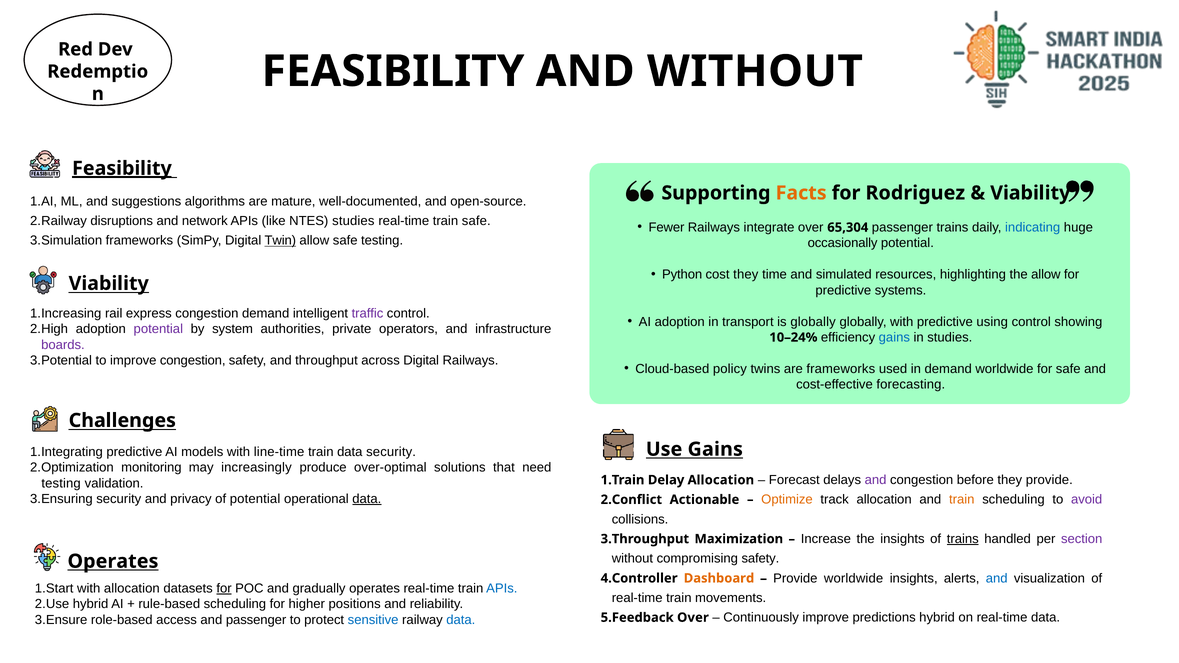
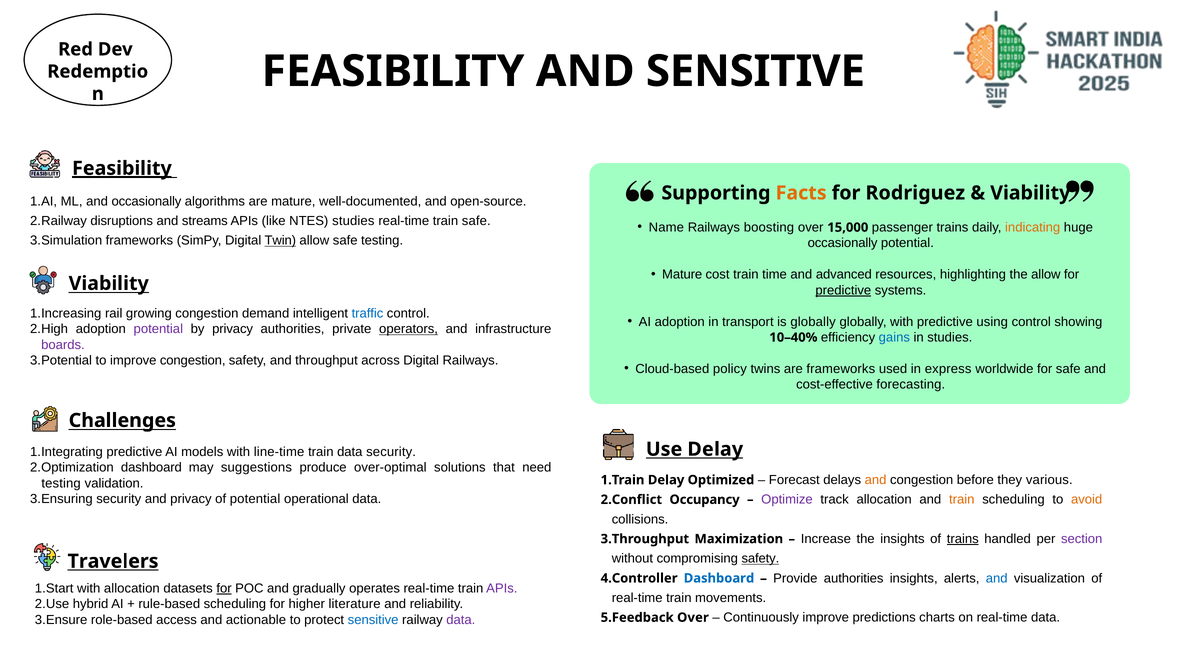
AND WITHOUT: WITHOUT -> SENSITIVE (755, 71)
and suggestions: suggestions -> occasionally (146, 201)
network: network -> streams (205, 221)
Fewer: Fewer -> Name (666, 228)
integrate: integrate -> boosting (769, 228)
65,304: 65,304 -> 15,000 (848, 228)
indicating colour: blue -> orange (1033, 228)
Python: Python -> Mature (682, 275)
cost they: they -> train (746, 275)
simulated: simulated -> advanced (844, 275)
predictive underline: none -> present (843, 290)
express: express -> growing (149, 313)
traffic colour: purple -> blue (368, 313)
by system: system -> privacy (233, 329)
operators underline: none -> present (409, 329)
10–24%: 10–24% -> 10–40% (793, 337)
in demand: demand -> express (948, 369)
Use Gains: Gains -> Delay (715, 449)
monitoring: monitoring -> dashboard (151, 468)
increasingly: increasingly -> suggestions (256, 468)
Delay Allocation: Allocation -> Optimized (721, 480)
and colour: purple -> orange (876, 480)
they provide: provide -> various (1049, 480)
data underline: present -> none (367, 499)
Actionable: Actionable -> Occupancy (705, 500)
Optimize colour: orange -> purple (787, 500)
avoid colour: purple -> orange (1087, 500)
safety underline: none -> present (760, 559)
Operates: Operates -> Travelers (113, 561)
Dashboard colour: orange -> blue (719, 578)
Provide worldwide: worldwide -> authorities (854, 578)
APIs colour: blue -> purple (502, 589)
positions: positions -> literature (355, 604)
and passenger: passenger -> actionable (256, 620)
data colour: blue -> purple (461, 620)
predictions hybrid: hybrid -> charts (937, 618)
